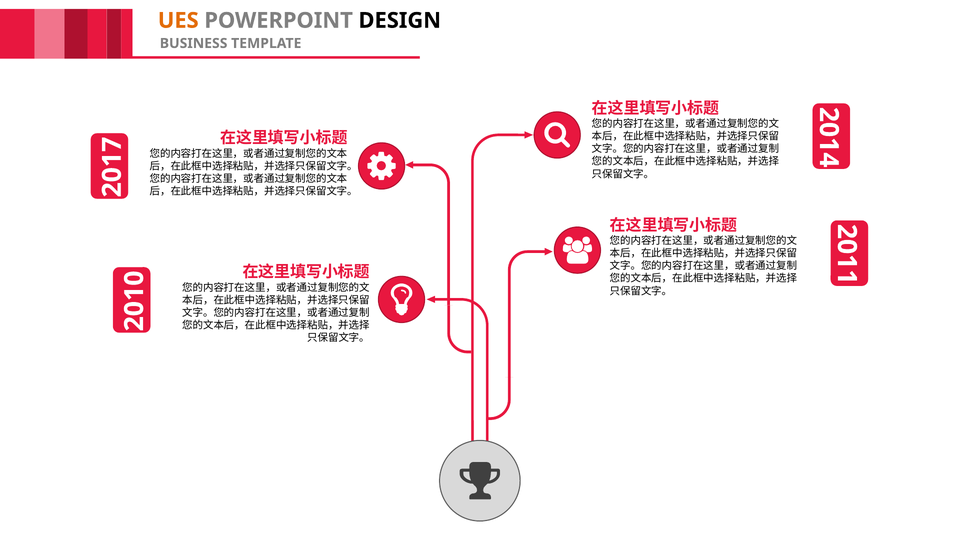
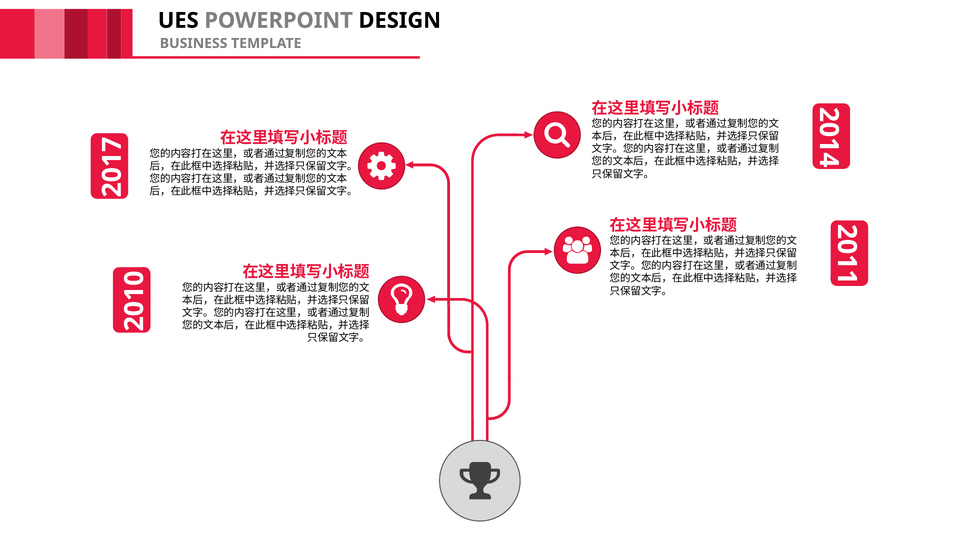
UES colour: orange -> black (178, 21)
